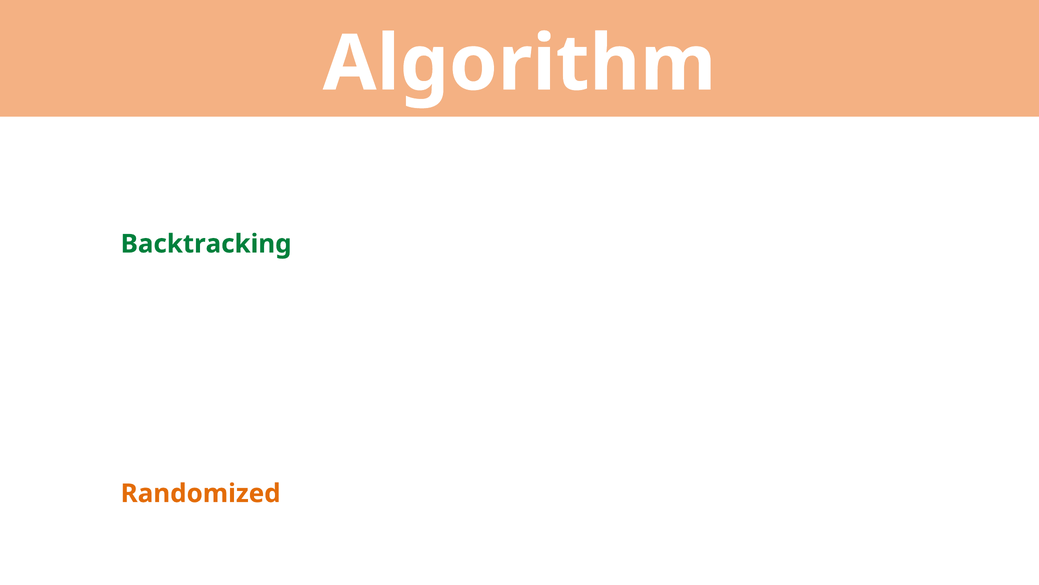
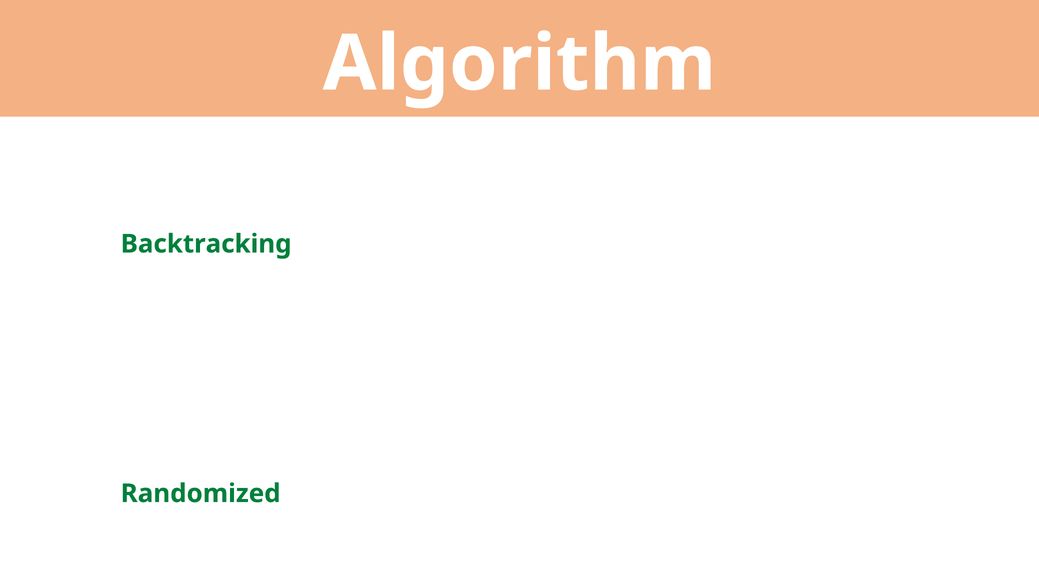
Randomized colour: orange -> green (201, 493)
